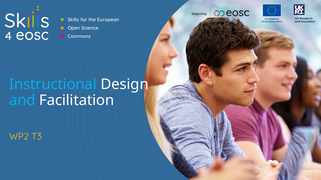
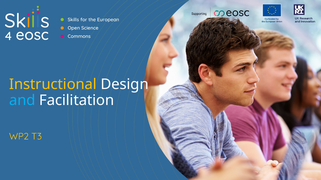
Instructional colour: light blue -> yellow (53, 85)
